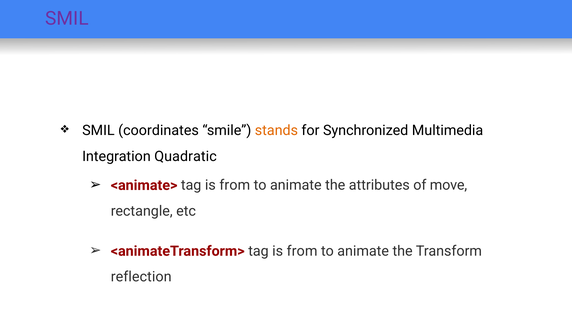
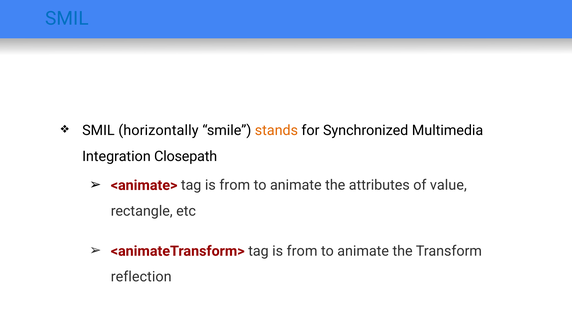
SMIL colour: purple -> blue (67, 18)
coordinates: coordinates -> horizontally (158, 130)
Quadratic: Quadratic -> Closepath (186, 156)
move: move -> value (448, 185)
